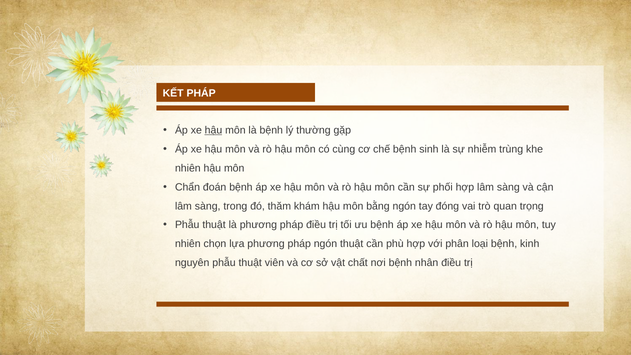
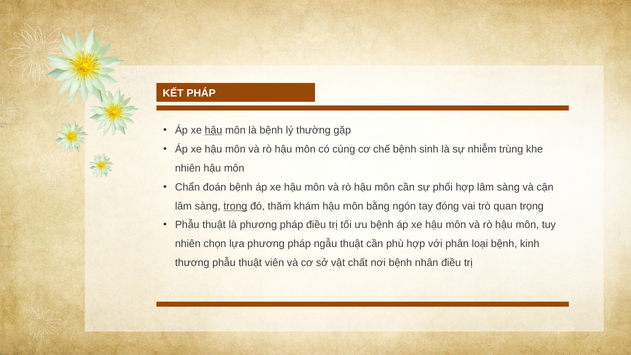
trong underline: none -> present (235, 206)
pháp ngón: ngón -> ngẫu (325, 244)
nguyên: nguyên -> thương (192, 263)
